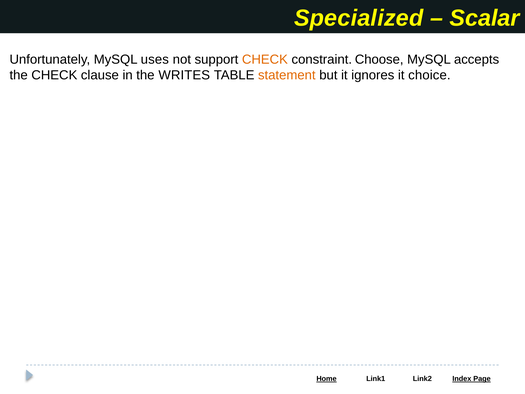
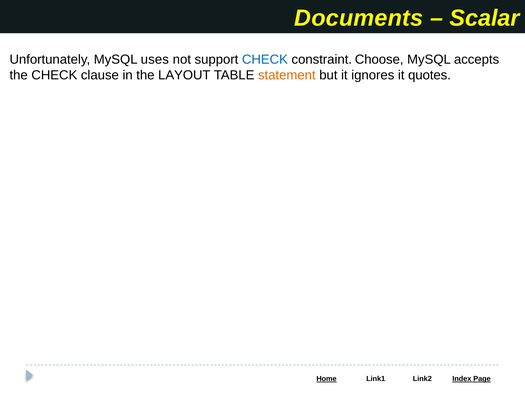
Specialized: Specialized -> Documents (359, 18)
CHECK colour: orange -> blue (265, 59)
WRITES: WRITES -> LAYOUT (184, 75)
choice: choice -> quotes (429, 75)
